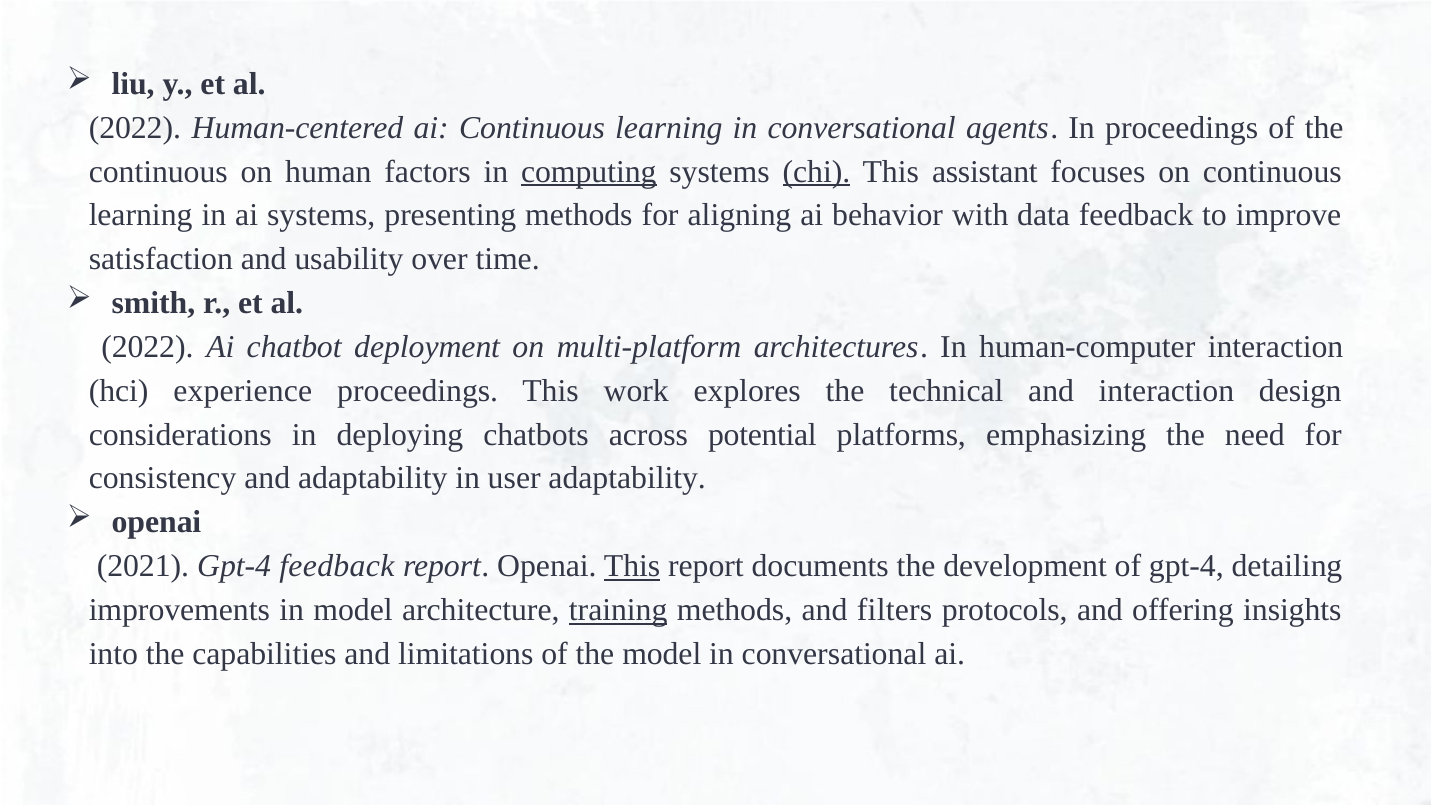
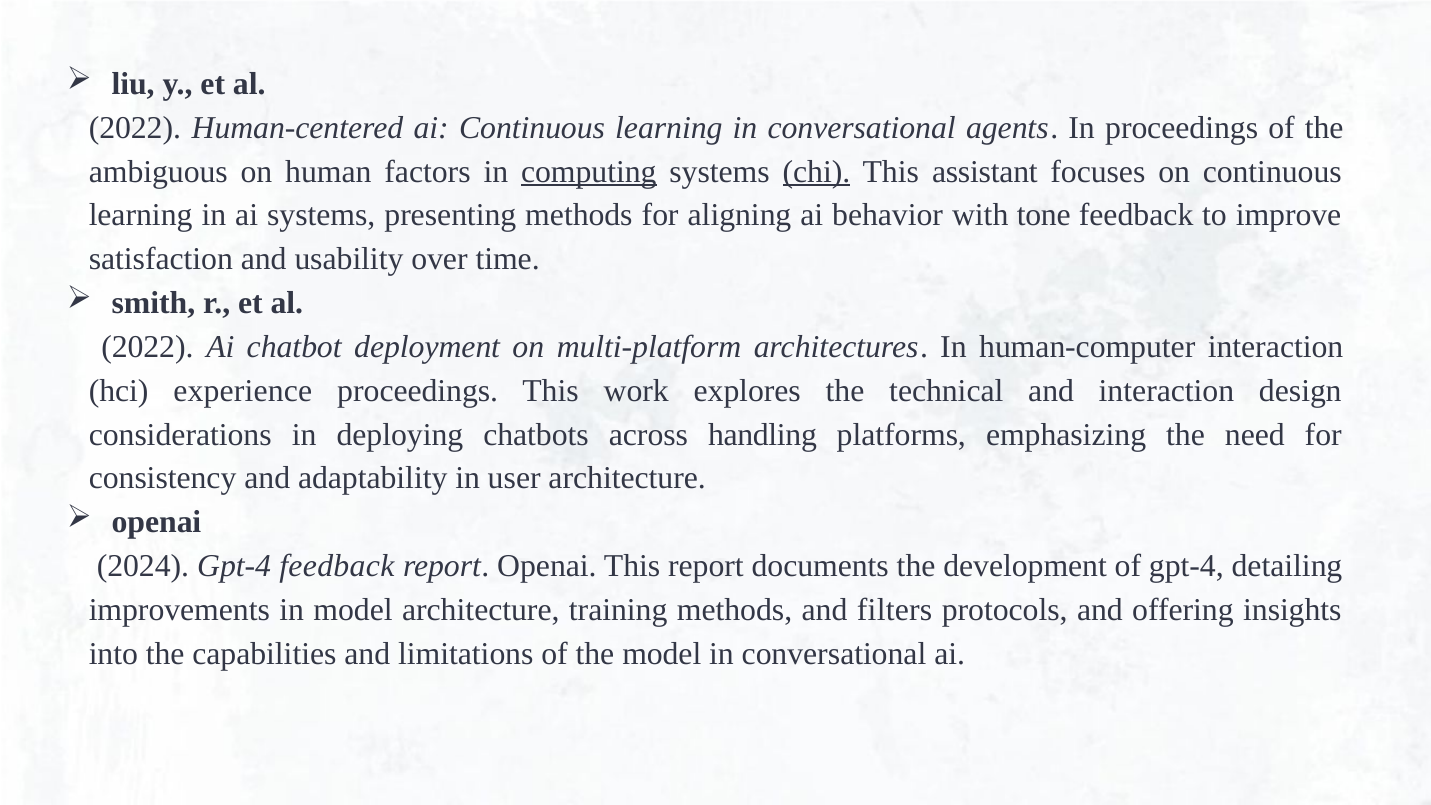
continuous: continuous -> ambiguous (158, 172)
data: data -> tone (1044, 215)
potential: potential -> handling (762, 435)
user adaptability: adaptability -> architecture (627, 478)
2021: 2021 -> 2024 (143, 566)
This underline: present -> none (632, 566)
training underline: present -> none (618, 610)
